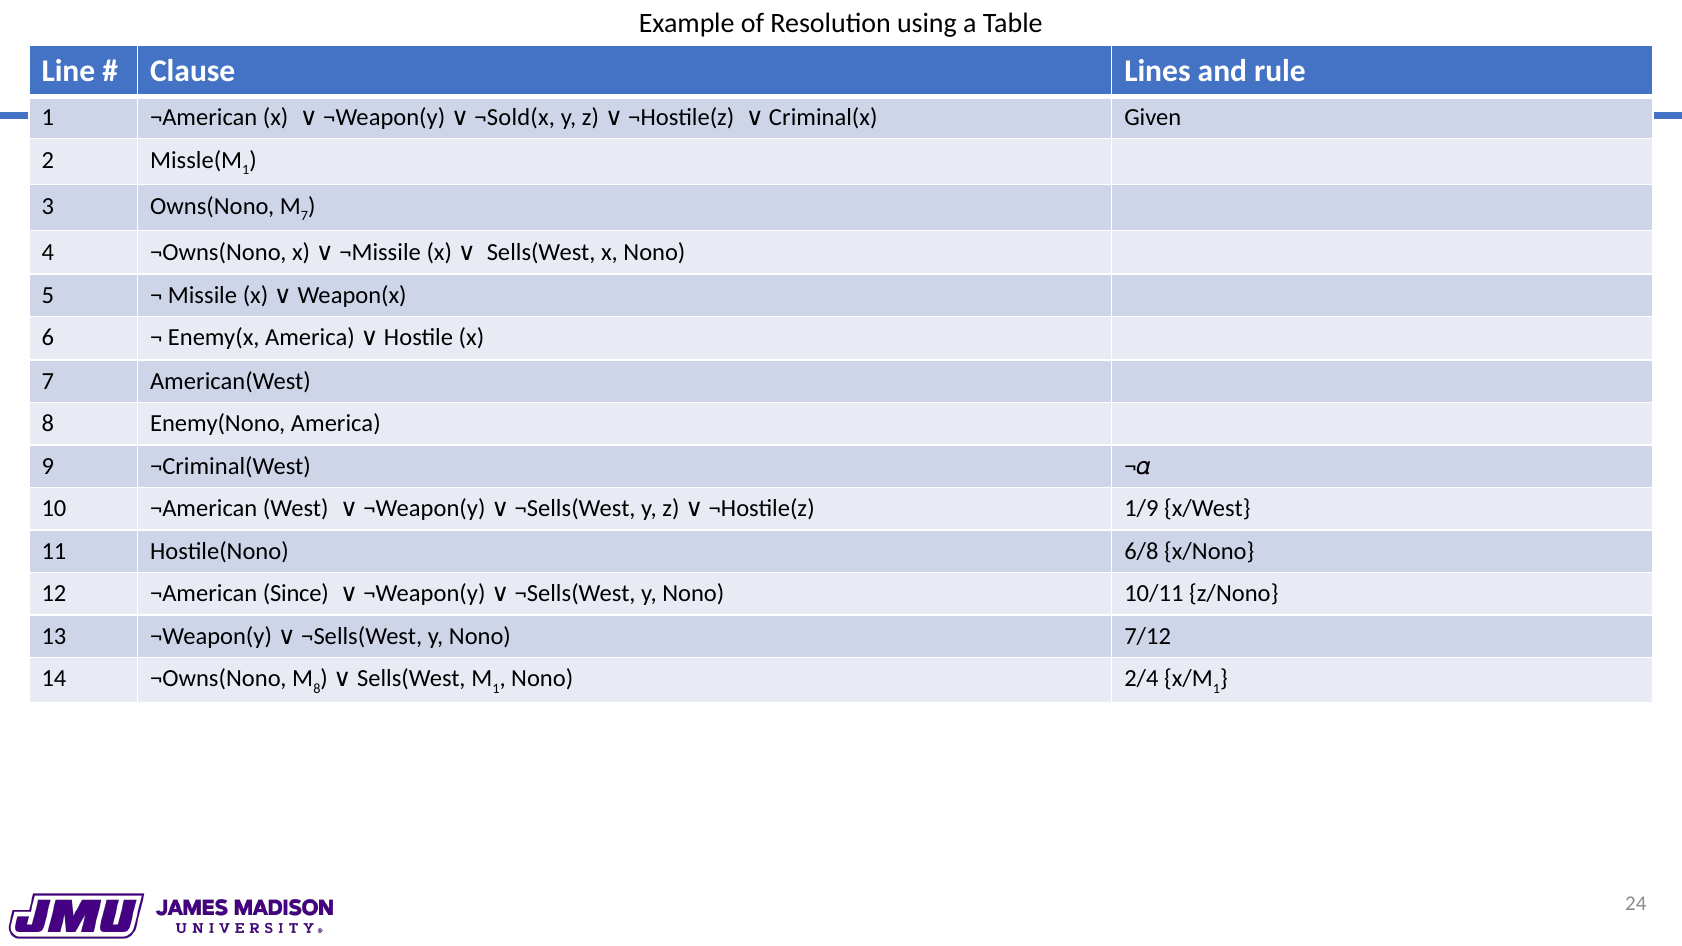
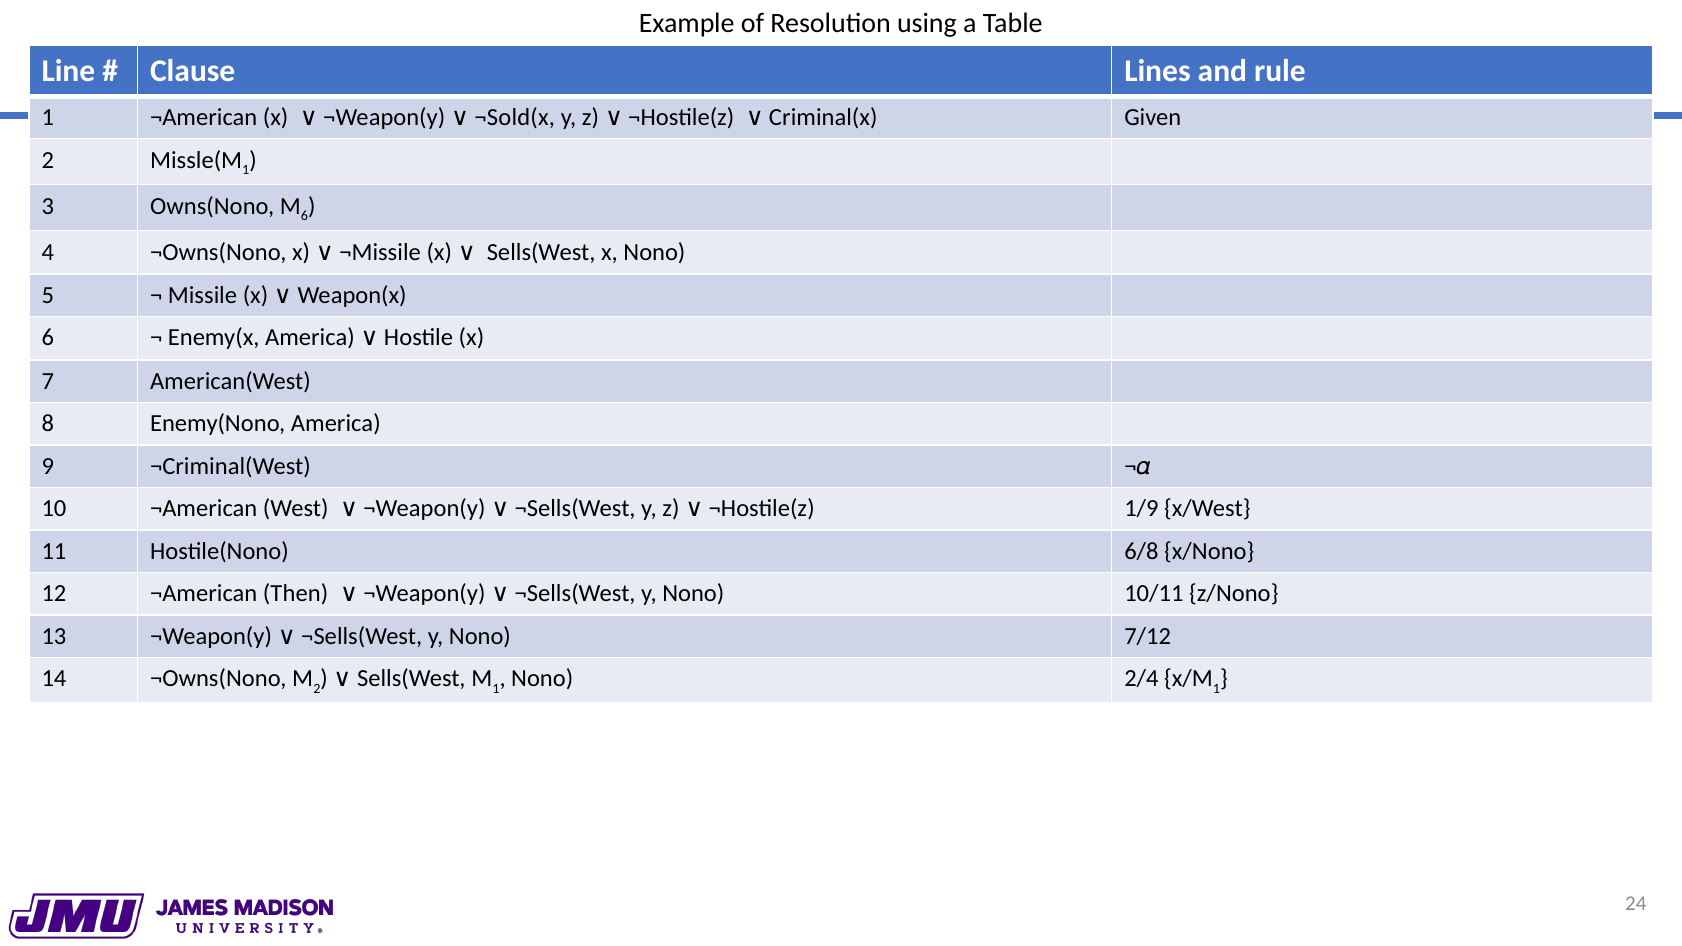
7: 7 -> 6 (304, 216)
Since: Since -> Then (296, 594)
8: 8 -> 2 (317, 689)
